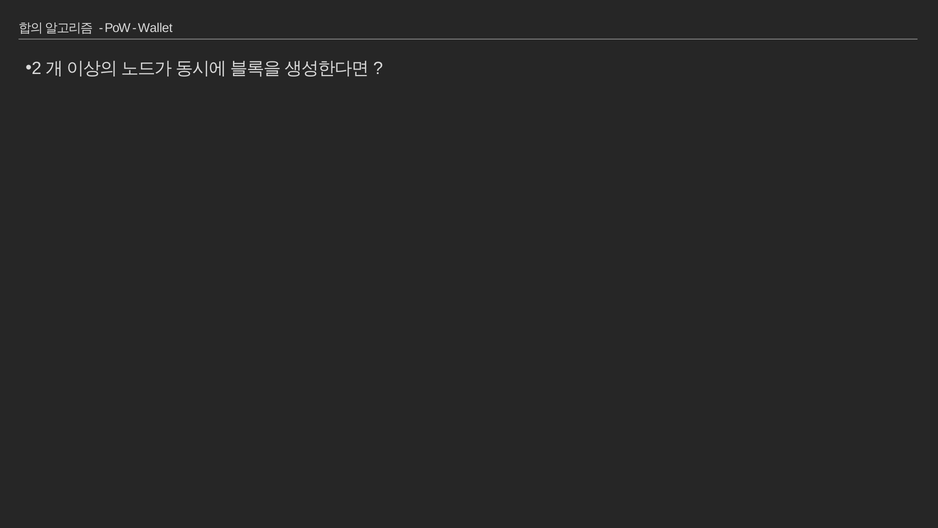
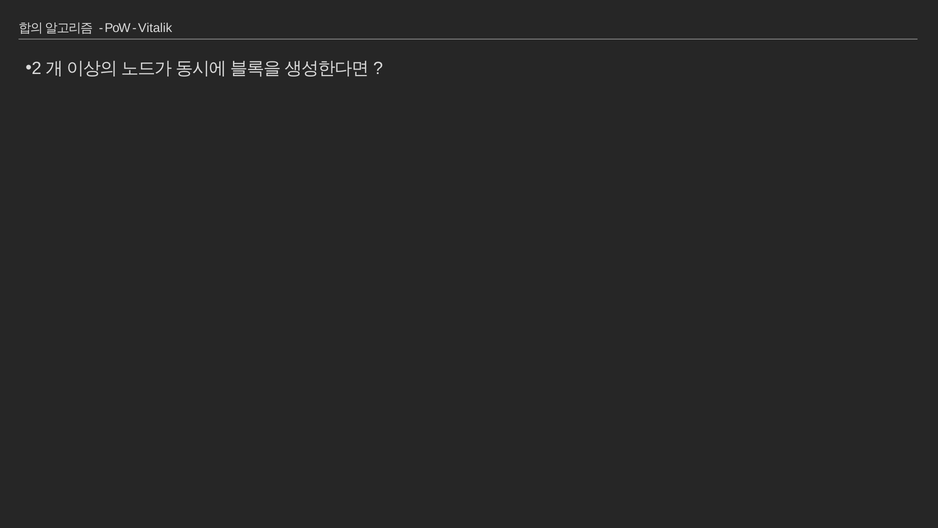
Wallet: Wallet -> Vitalik (155, 28)
